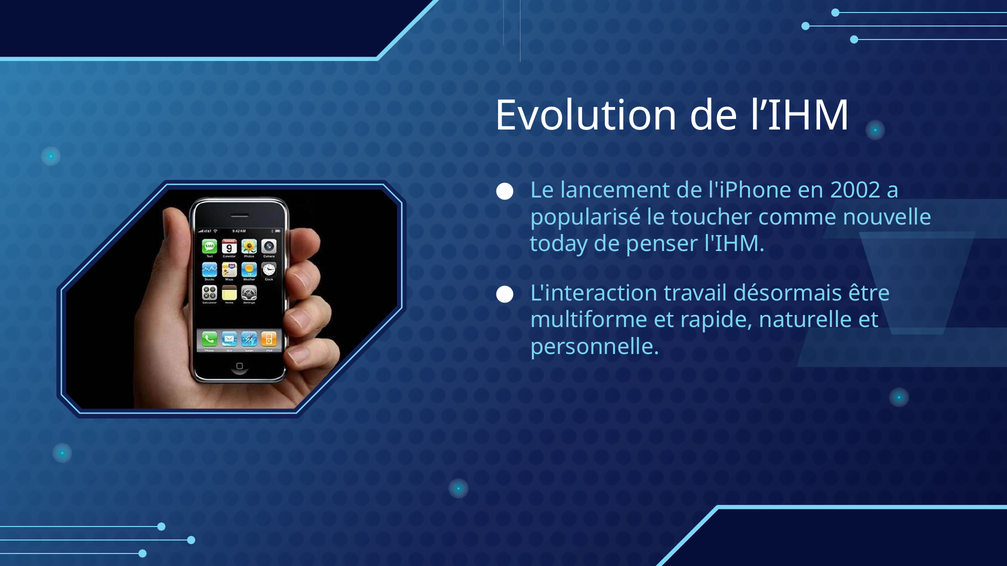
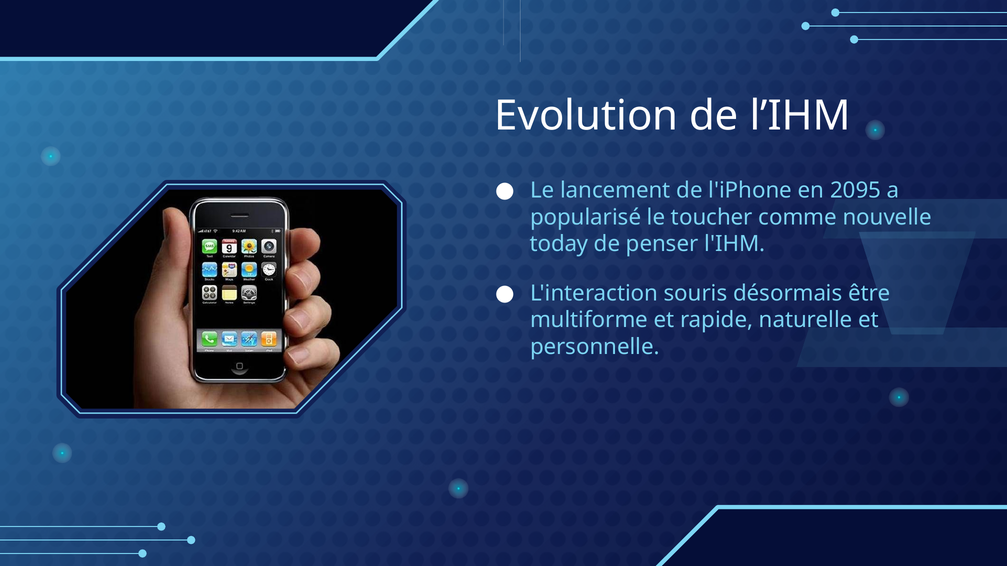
2002: 2002 -> 2095 (856, 191)
travail: travail -> souris (696, 293)
